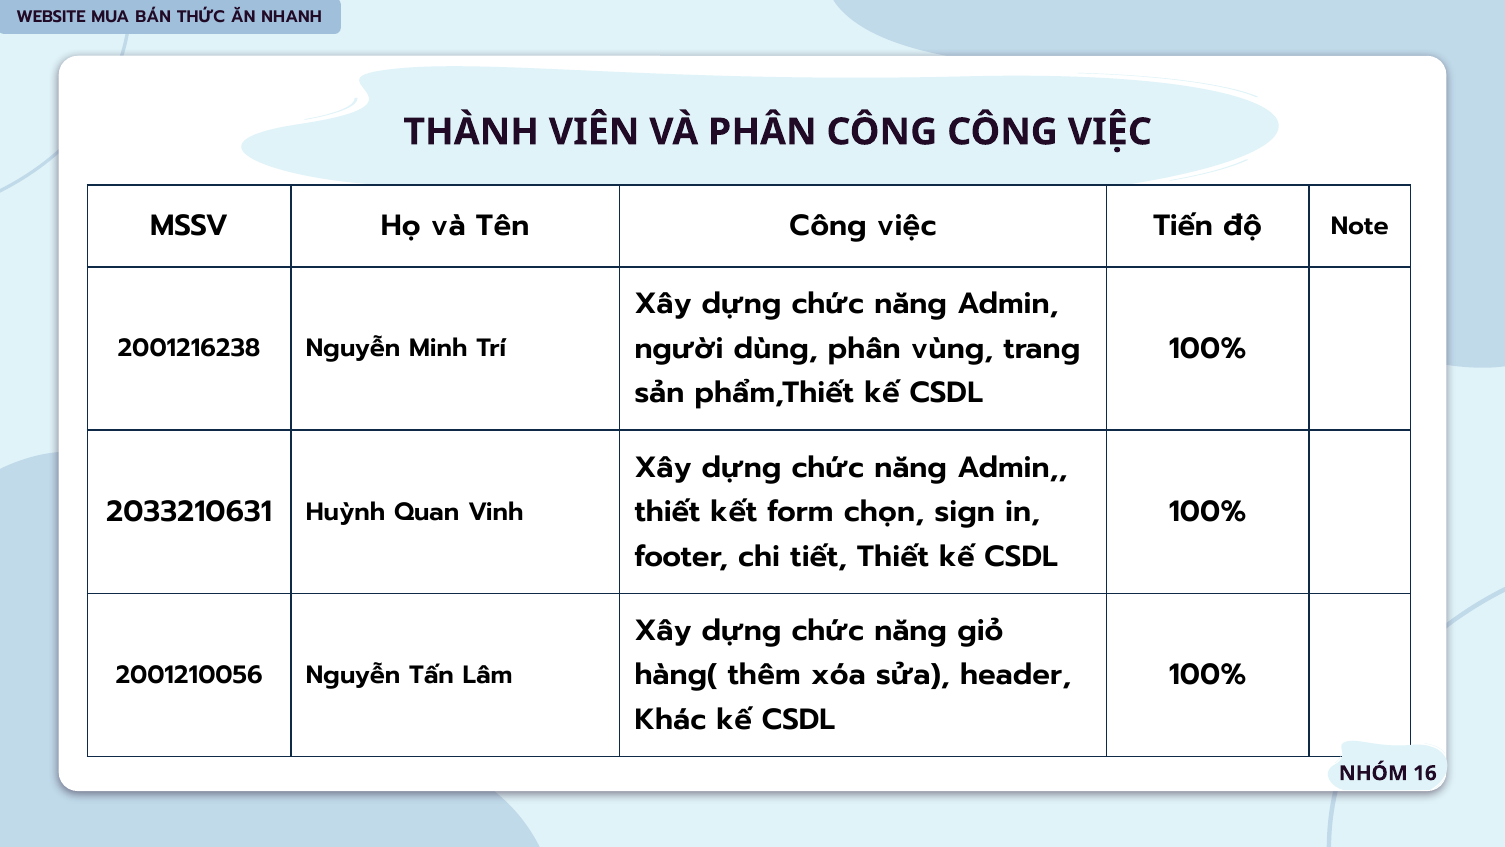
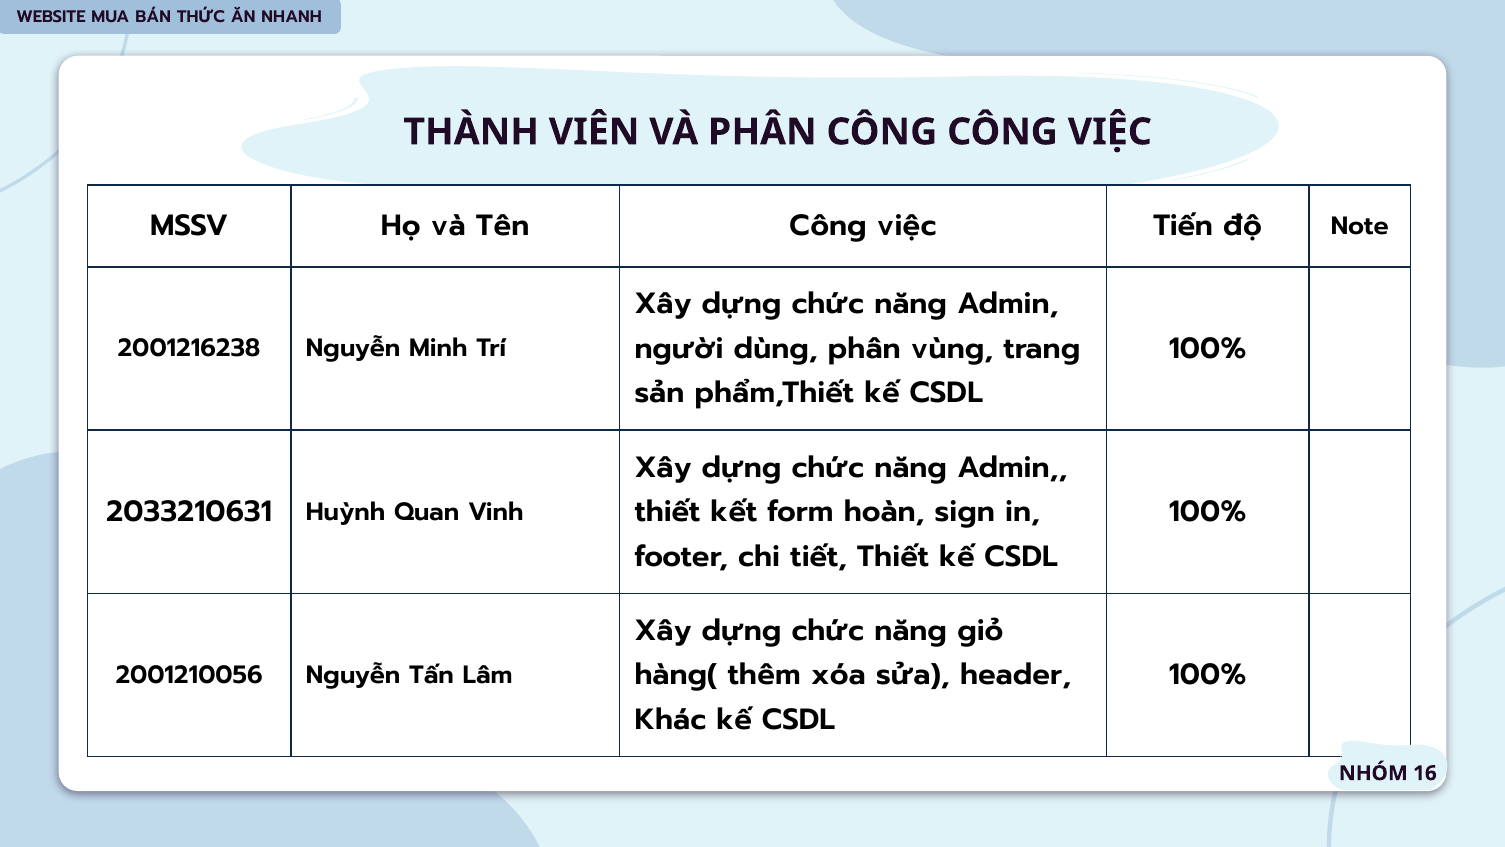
chọn: chọn -> hoàn (884, 512)
